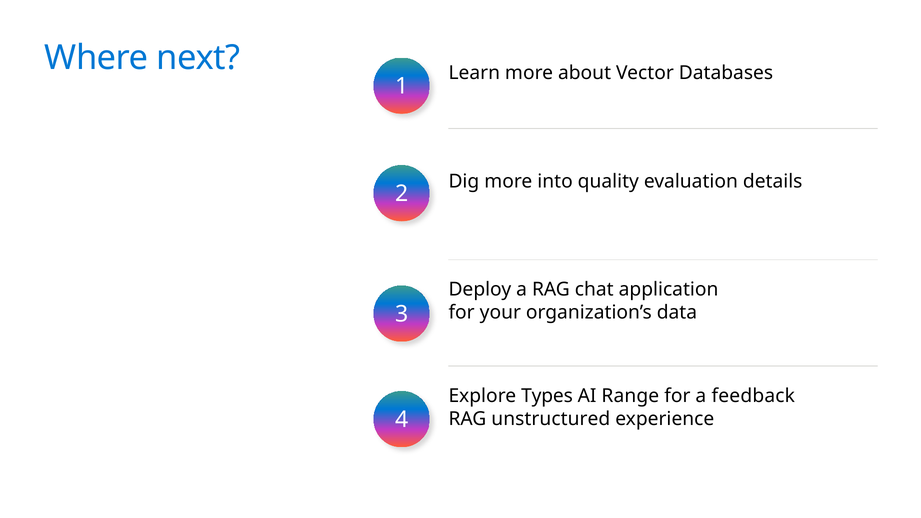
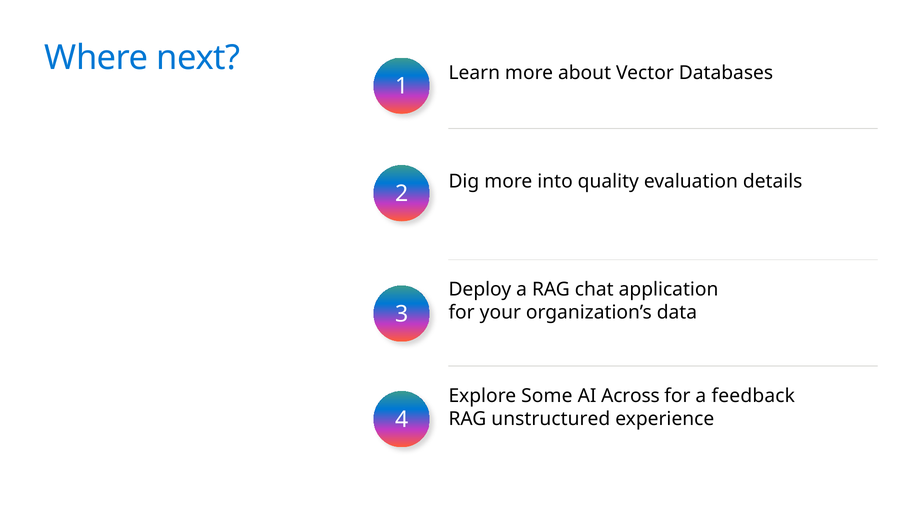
Types: Types -> Some (547, 396)
Range: Range -> Across (630, 396)
